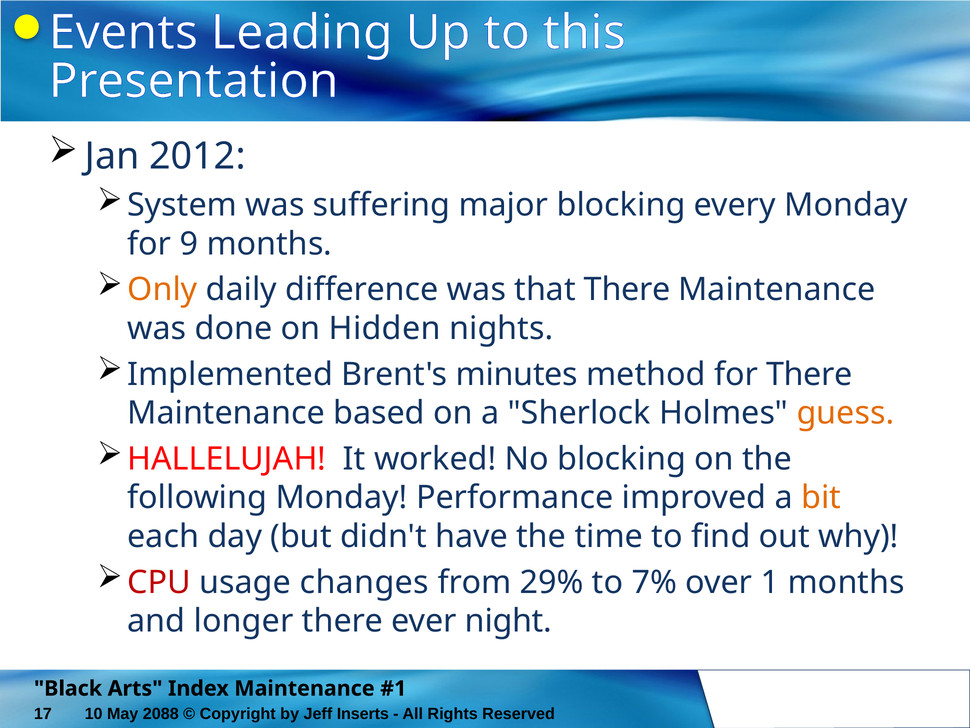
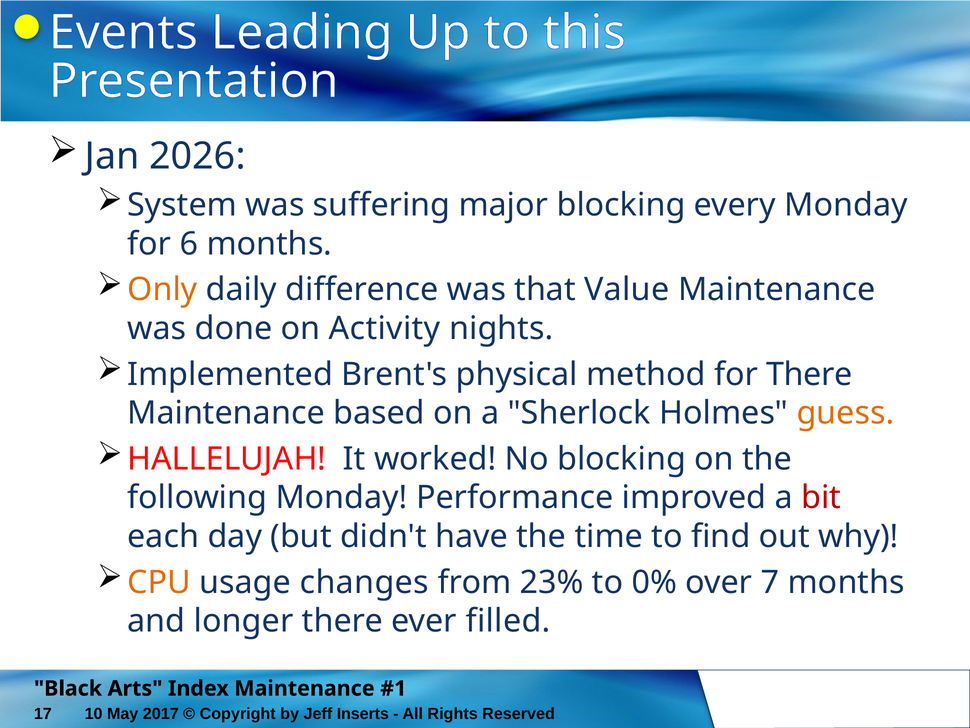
2012: 2012 -> 2026 (197, 156)
9: 9 -> 6 (189, 244)
that There: There -> Value (627, 289)
Hidden: Hidden -> Activity (385, 328)
minutes: minutes -> physical (517, 374)
bit colour: orange -> red (821, 497)
CPU colour: red -> orange (159, 582)
29%: 29% -> 23% (552, 582)
7%: 7% -> 0% (654, 582)
1: 1 -> 7 (770, 582)
night: night -> filled (508, 621)
2088: 2088 -> 2017 (161, 714)
